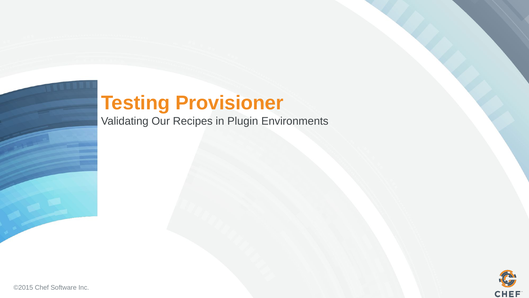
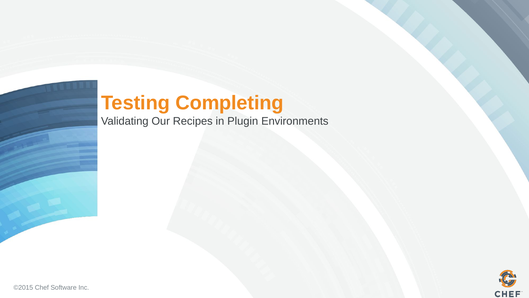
Provisioner: Provisioner -> Completing (229, 103)
